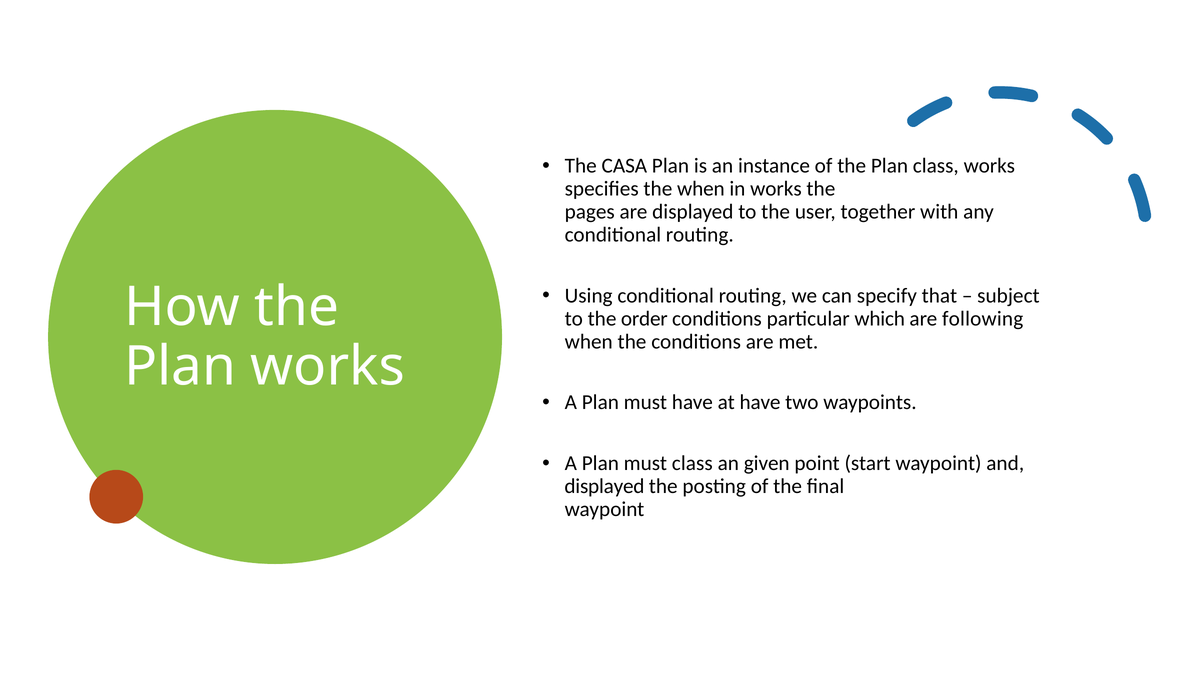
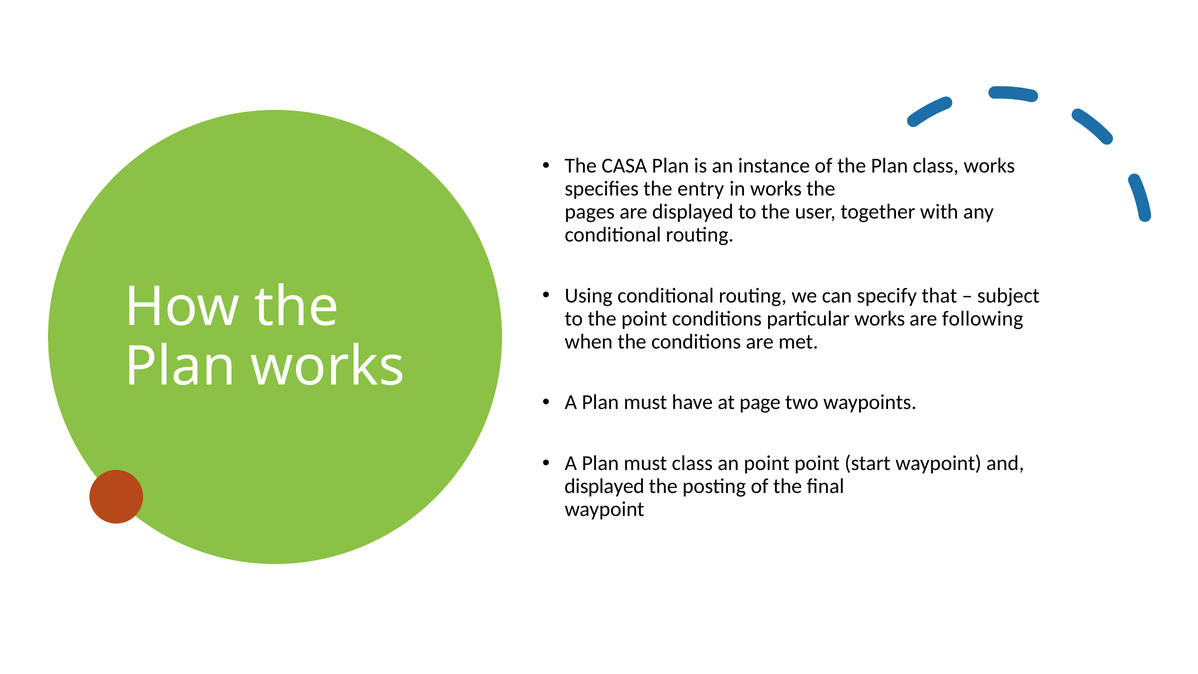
the when: when -> entry (701, 189)
the order: order -> point (644, 319)
particular which: which -> works (880, 319)
at have: have -> page (760, 402)
an given: given -> point (767, 463)
